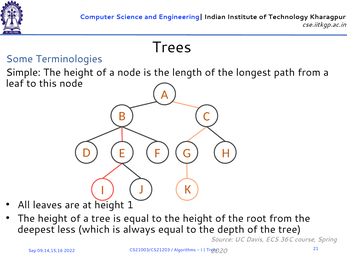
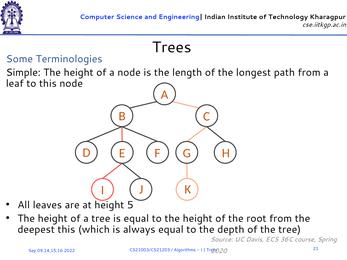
1: 1 -> 5 (130, 205)
deepest less: less -> this (66, 230)
